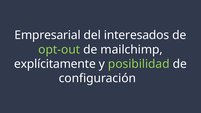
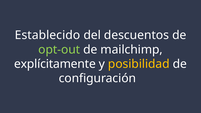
Empresarial: Empresarial -> Establecido (47, 35)
interesados: interesados -> descuentos (136, 35)
posibilidad colour: light green -> yellow (139, 64)
